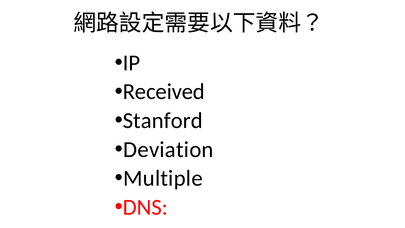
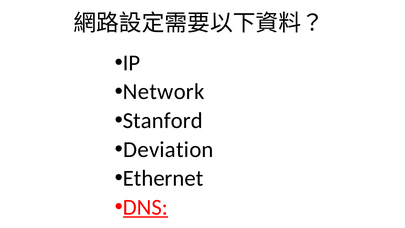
Received: Received -> Network (164, 92)
Multiple: Multiple -> Ethernet (163, 178)
DNS underline: none -> present (145, 207)
